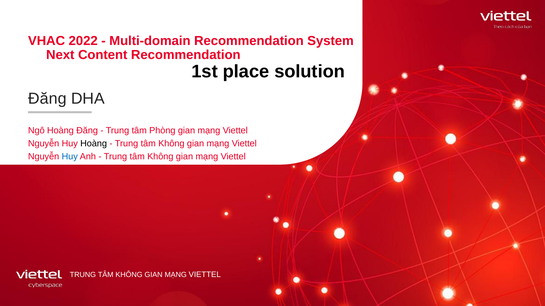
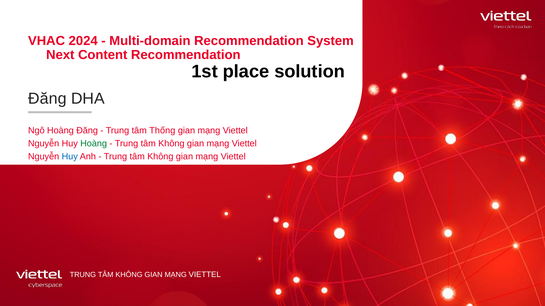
2022: 2022 -> 2024 (83, 41)
Phòng: Phòng -> Thống (162, 131)
Hoàng colour: black -> green (94, 144)
